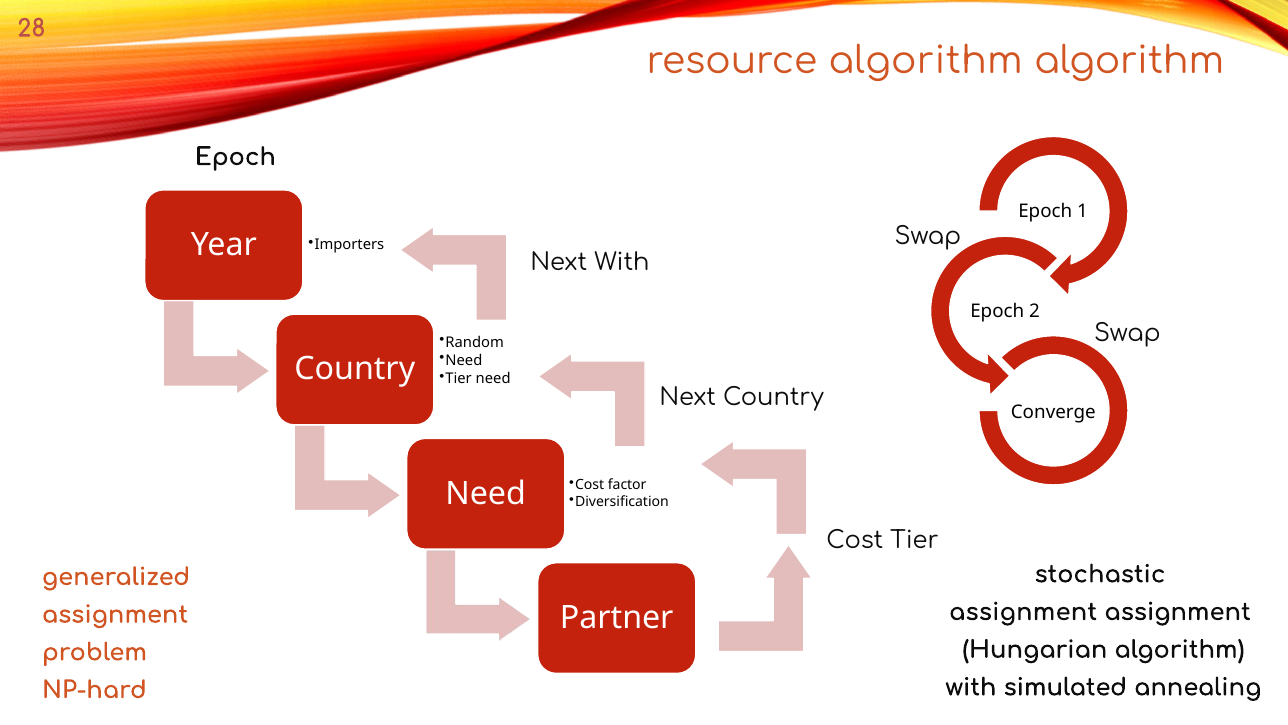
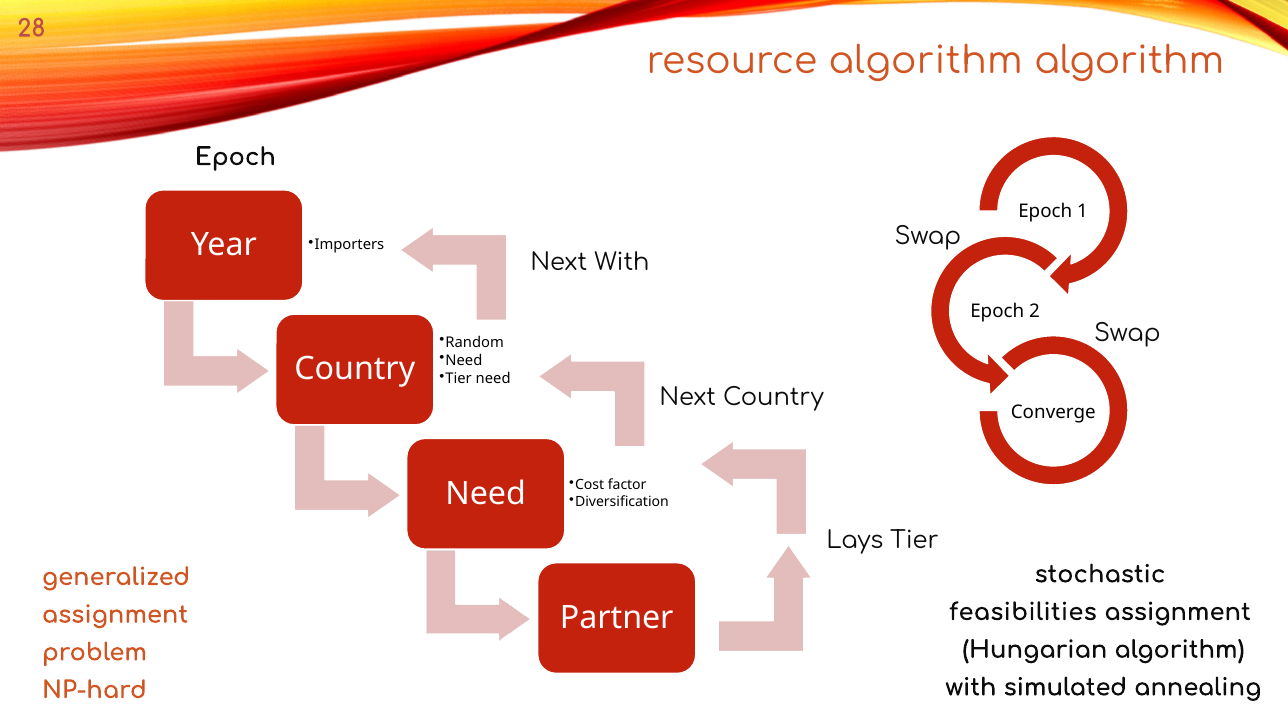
Cost: Cost -> Lays (855, 540)
assignment: assignment -> feasibilities (1023, 612)
